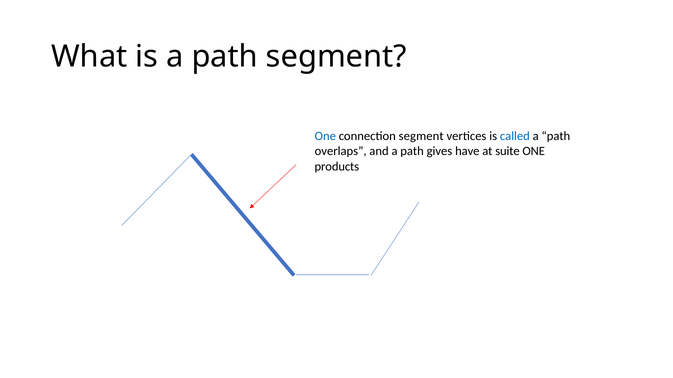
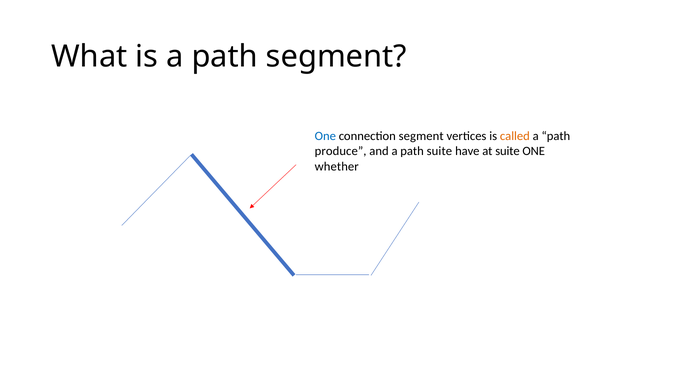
called colour: blue -> orange (515, 136)
overlaps: overlaps -> produce (341, 152)
path gives: gives -> suite (439, 152)
products: products -> whether (337, 167)
